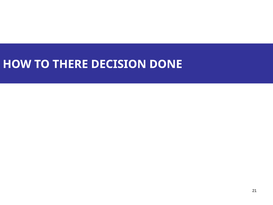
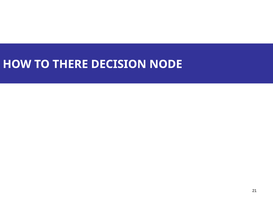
DONE: DONE -> NODE (166, 64)
